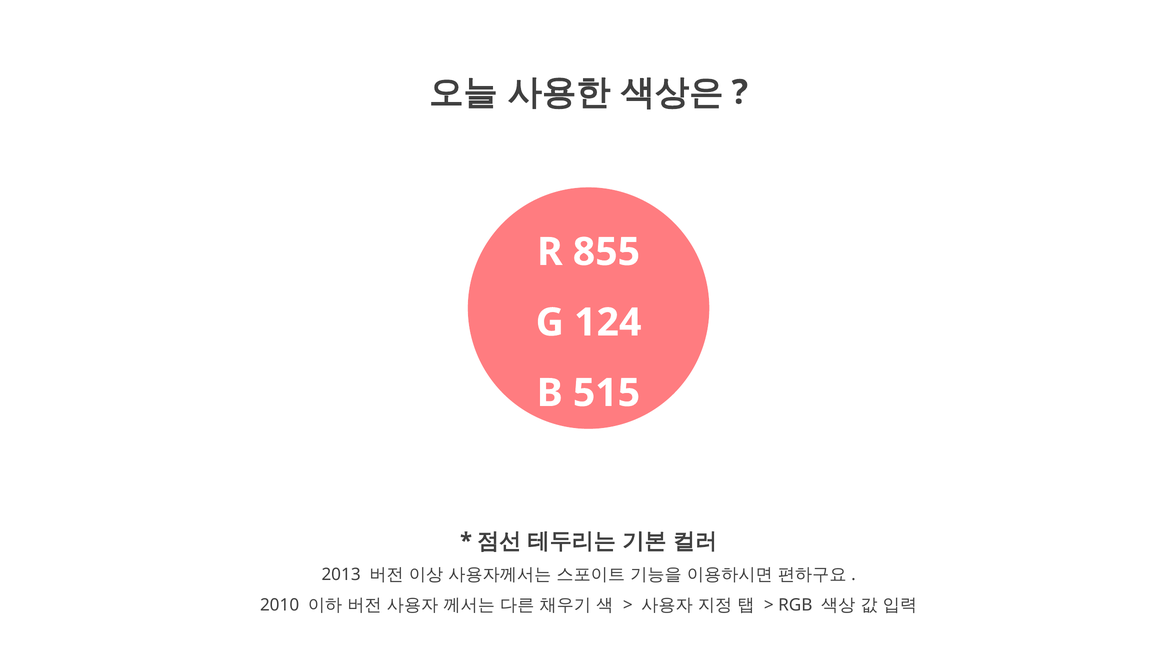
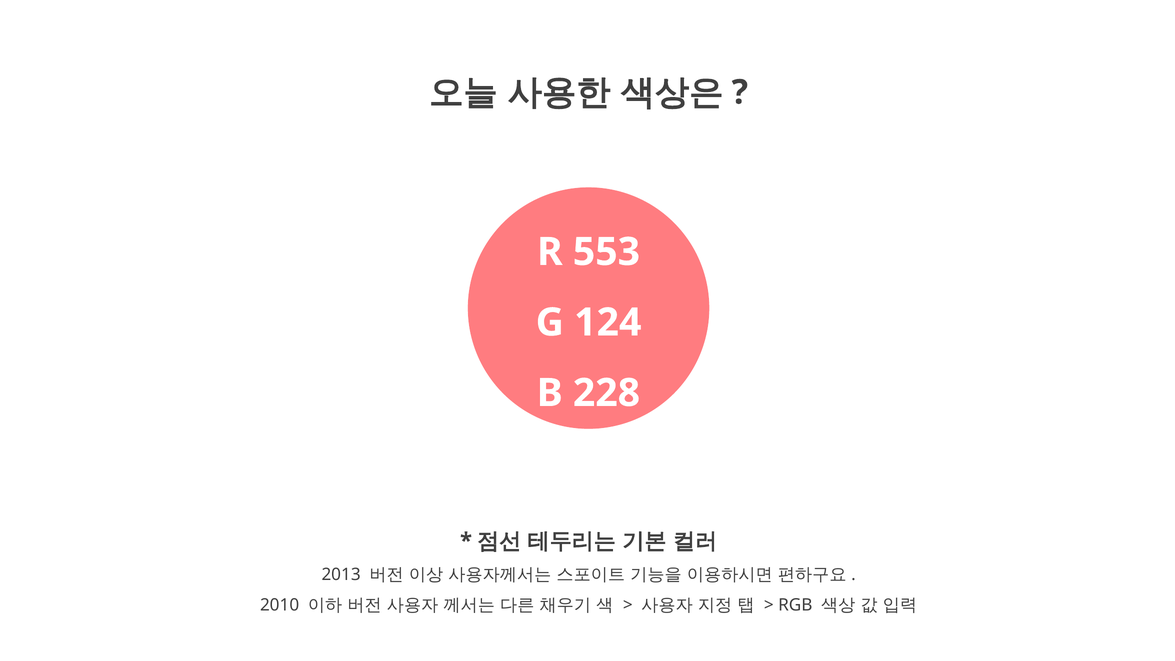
855: 855 -> 553 (606, 252)
515: 515 -> 228 (606, 393)
